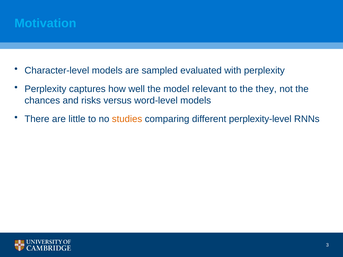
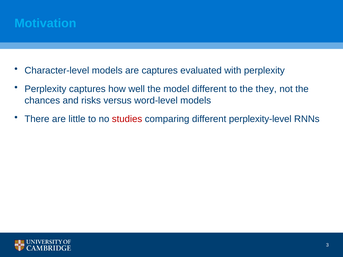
are sampled: sampled -> captures (160, 70)
model relevant: relevant -> different (209, 89)
studies colour: orange -> red (127, 119)
